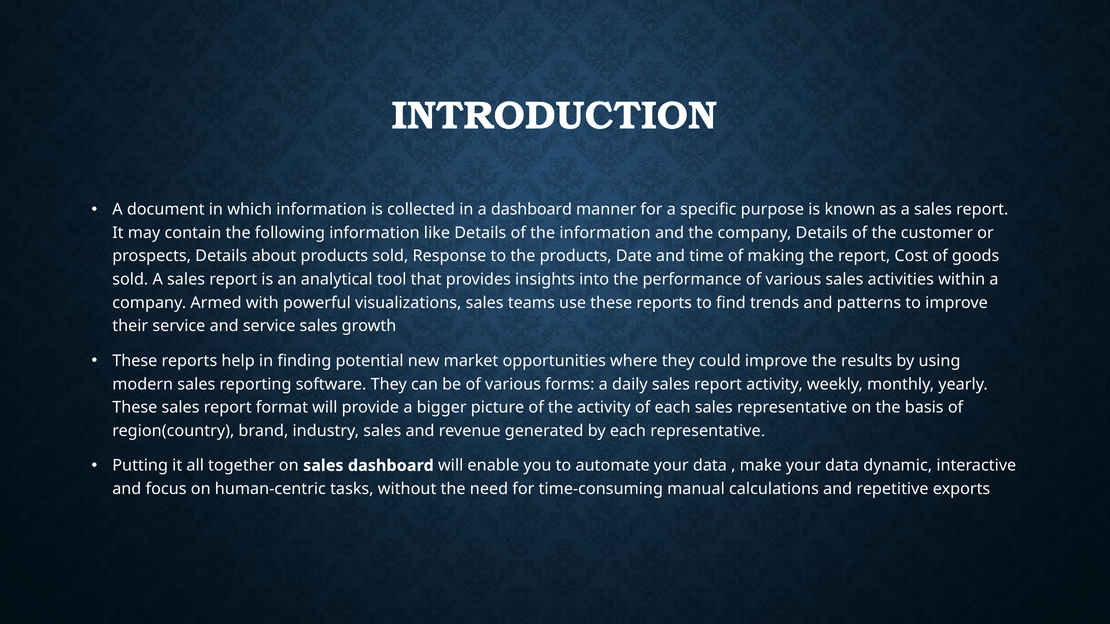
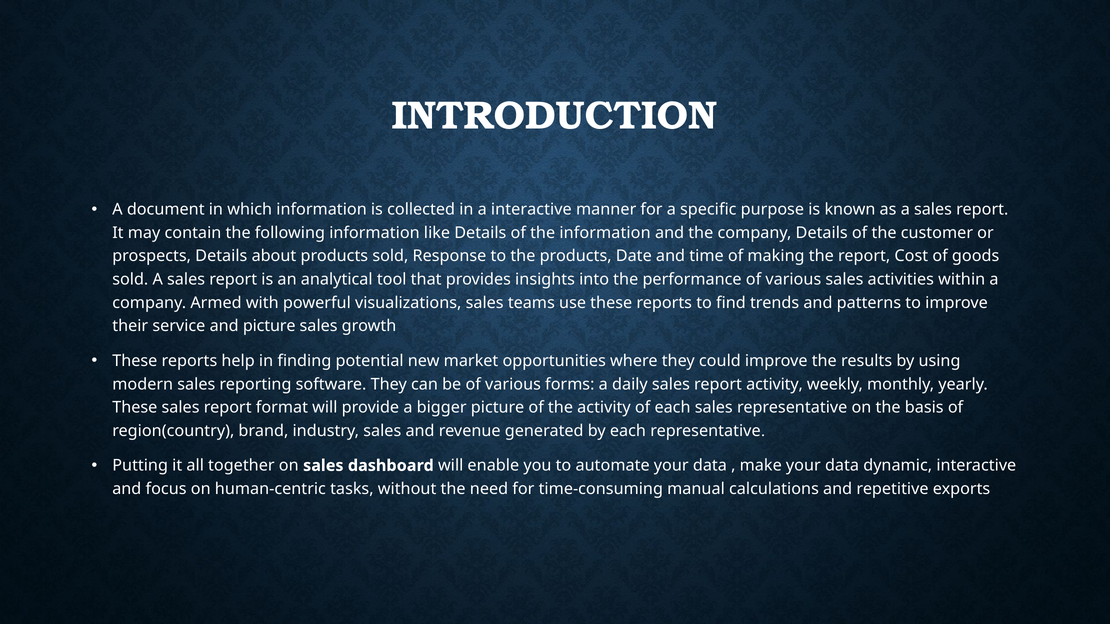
a dashboard: dashboard -> interactive (531, 210)
and service: service -> picture (269, 326)
